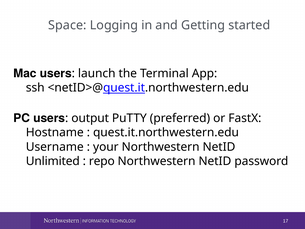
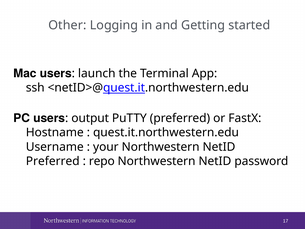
Space: Space -> Other (67, 25)
Unlimited: Unlimited -> Preferred (53, 161)
